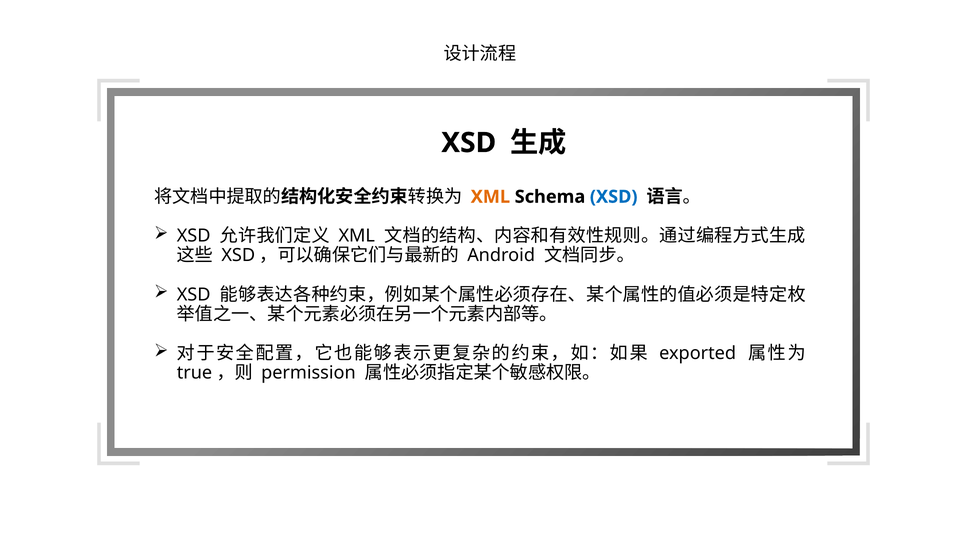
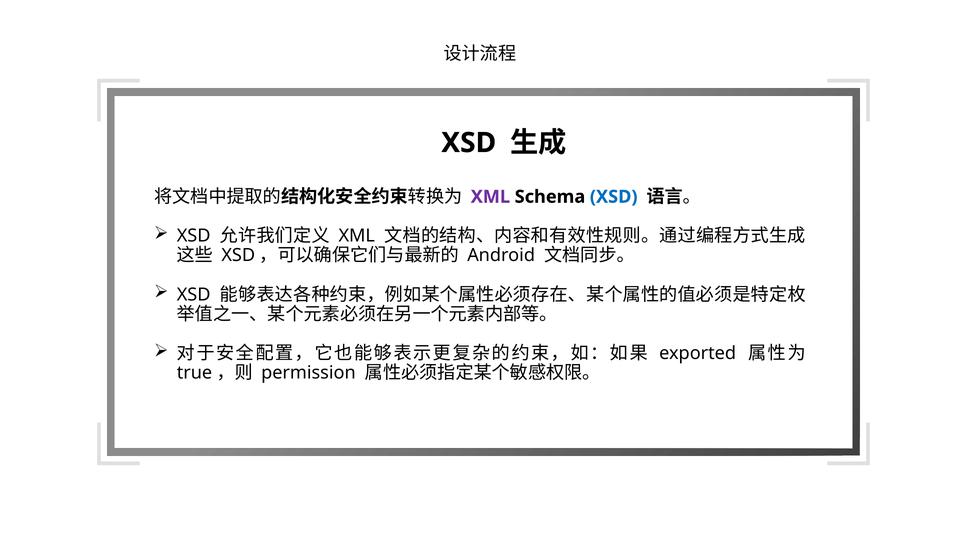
XML colour: orange -> purple (490, 197)
